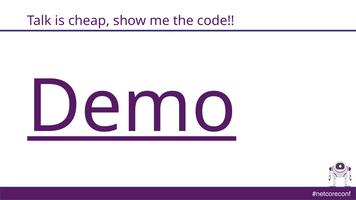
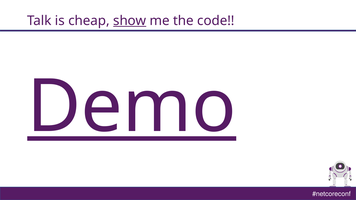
show underline: none -> present (130, 21)
